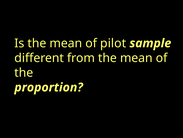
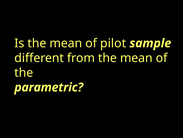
proportion: proportion -> parametric (49, 87)
